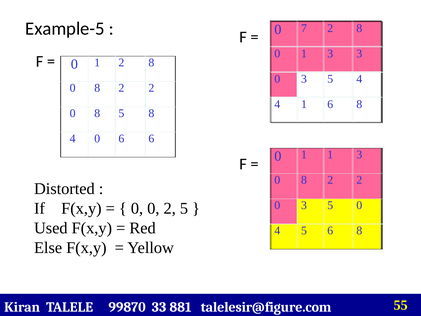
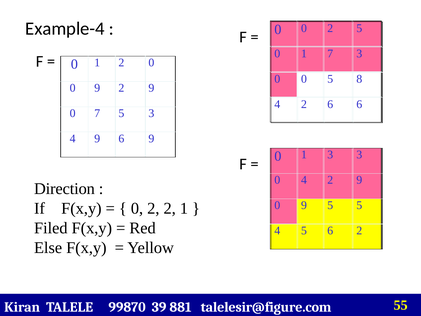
Example-5: Example-5 -> Example-4 (65, 29)
7: 7 -> 0 (304, 28)
8: 8 -> 5 (359, 28)
0 1 3: 3 -> 7 (330, 54)
1 2 8: 8 -> 0 (151, 63)
3: 3 -> 0 (304, 79)
5 4: 4 -> 8 (359, 79)
8: 8 -> 9 (97, 88)
2: 2 -> 9 (151, 88)
1: 1 -> 2 (304, 104)
8: 8 -> 6 (359, 104)
8: 8 -> 7 (97, 113)
5 8: 8 -> 3 (151, 113)
4 0: 0 -> 9 (97, 138)
6 6: 6 -> 9 (151, 138)
1 1: 1 -> 3 (330, 155)
8: 8 -> 4 (304, 180)
2: 2 -> 9 (359, 180)
Distorted: Distorted -> Direction (64, 188)
3: 3 -> 9 (304, 205)
5 0: 0 -> 5 (359, 205)
0: 0 -> 2 (153, 208)
2 5: 5 -> 1 (184, 208)
Used: Used -> Filed (51, 228)
5 6 8: 8 -> 2 (359, 230)
33: 33 -> 39 (159, 307)
